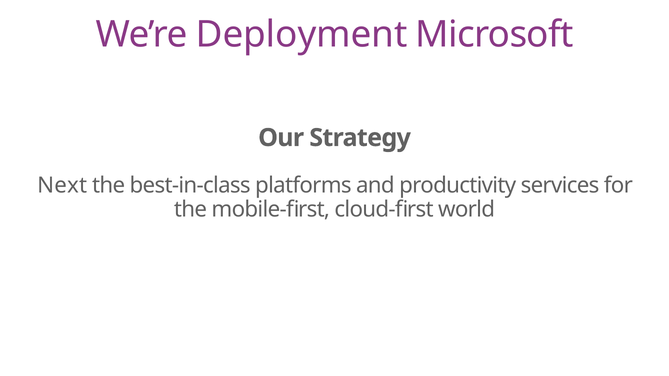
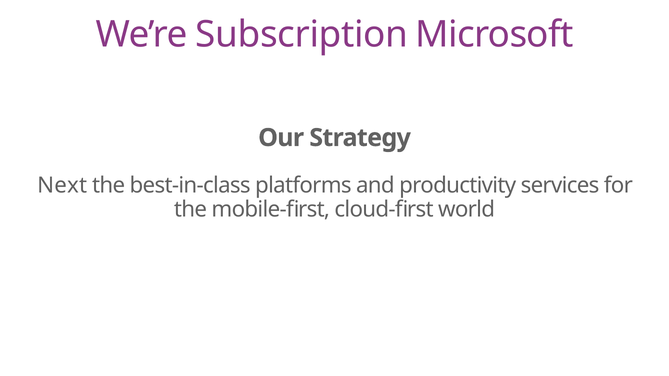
Deployment: Deployment -> Subscription (302, 35)
